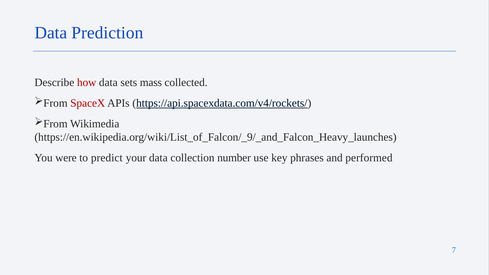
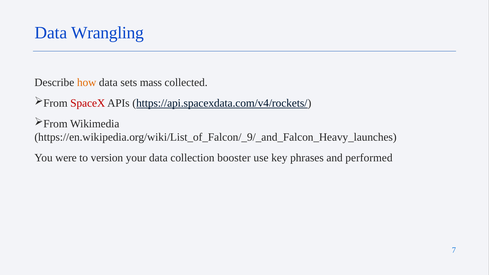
Prediction: Prediction -> Wrangling (107, 33)
how colour: red -> orange (87, 83)
predict: predict -> version (107, 158)
number: number -> booster (234, 158)
